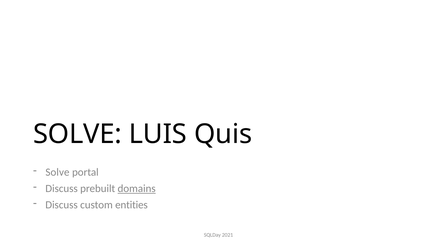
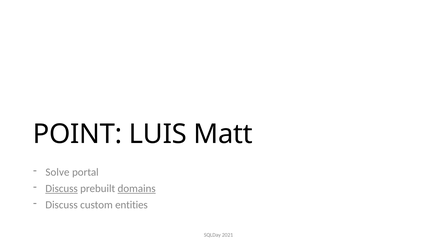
SOLVE: SOLVE -> POINT (78, 134)
Quis: Quis -> Matt (223, 134)
Discuss underline: none -> present (62, 188)
